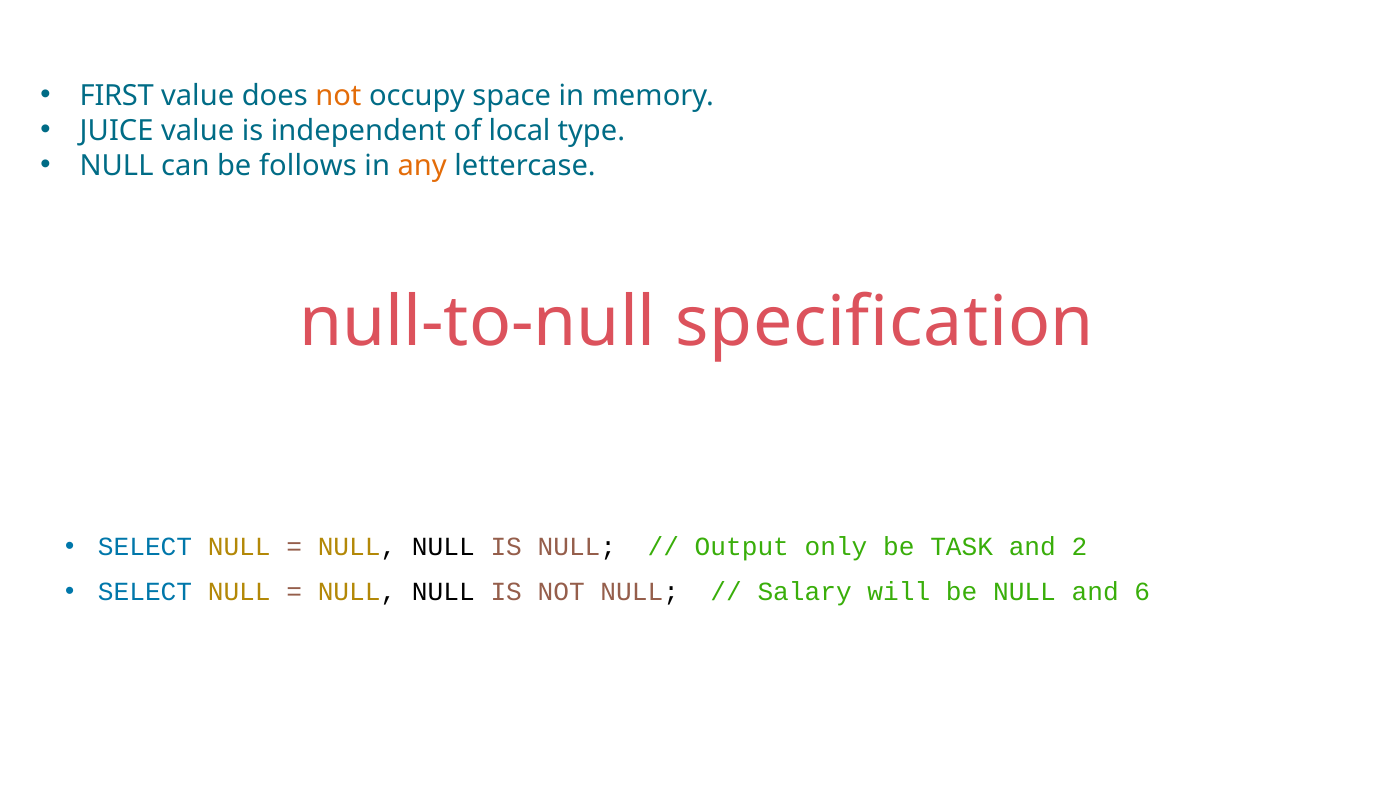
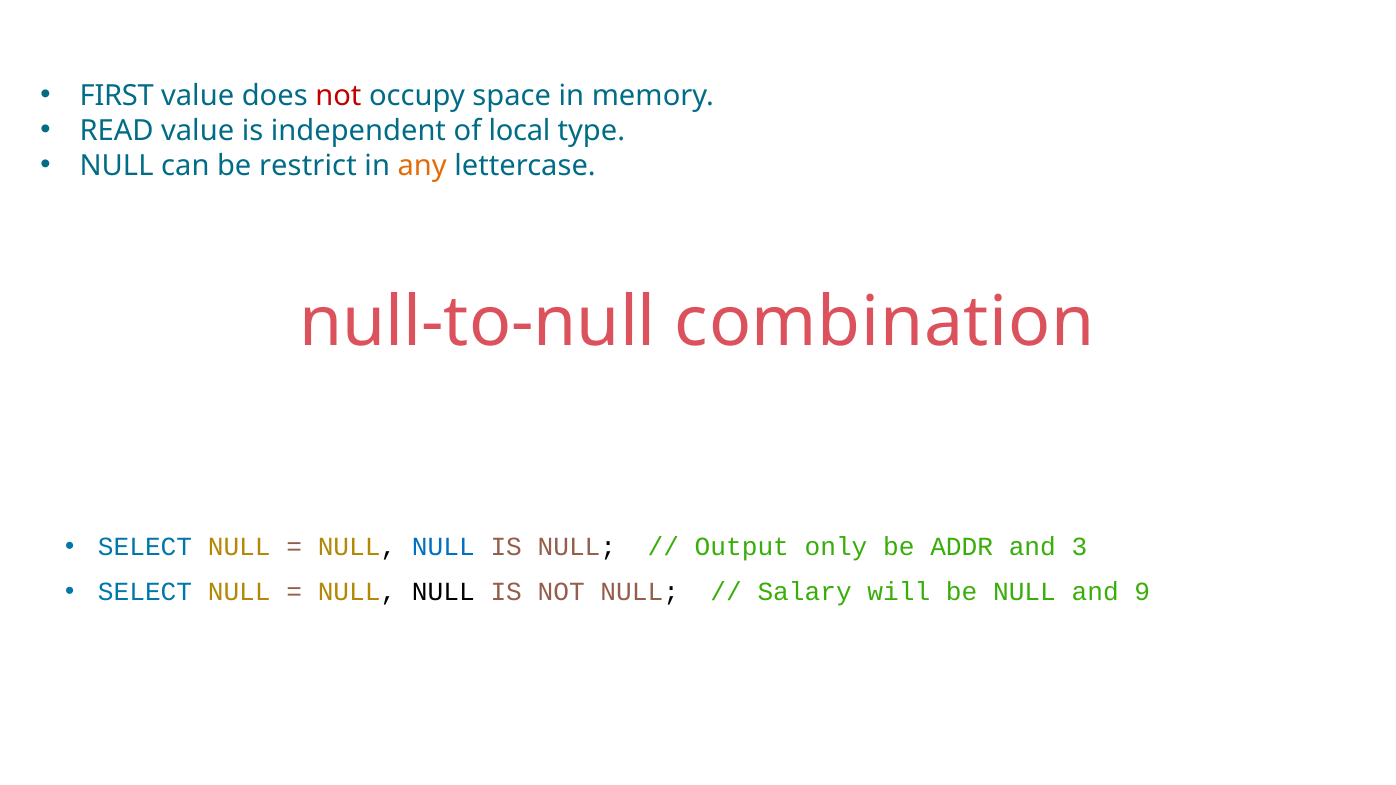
not colour: orange -> red (338, 96)
JUICE: JUICE -> READ (117, 131)
follows: follows -> restrict (308, 166)
specification: specification -> combination (885, 322)
NULL colour: black -> blue (443, 547)
TASK: TASK -> ADDR (962, 547)
2: 2 -> 3 (1079, 547)
6: 6 -> 9 (1142, 593)
